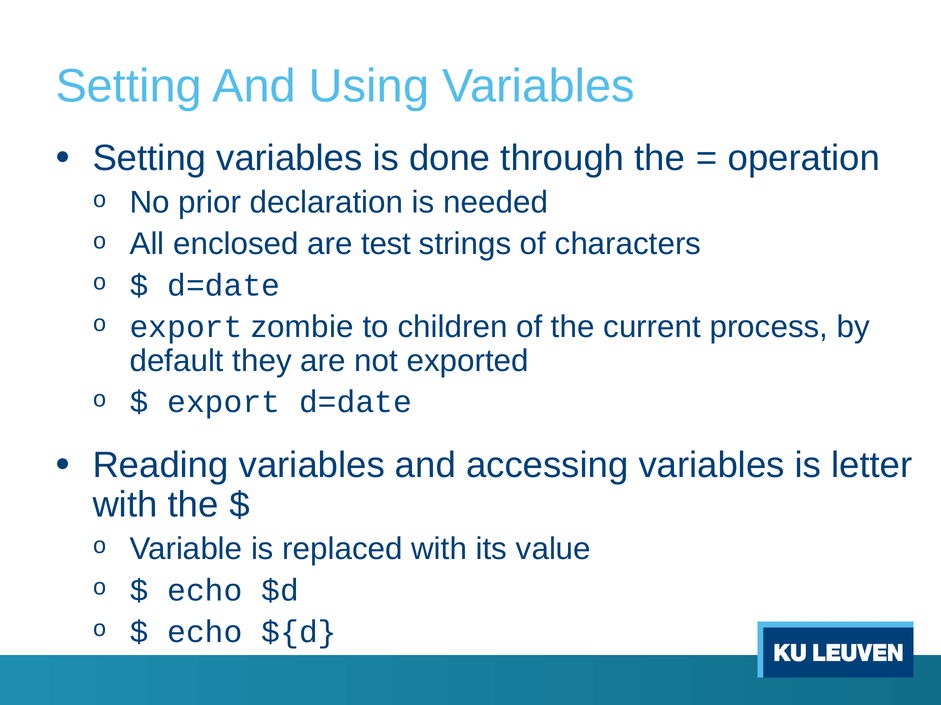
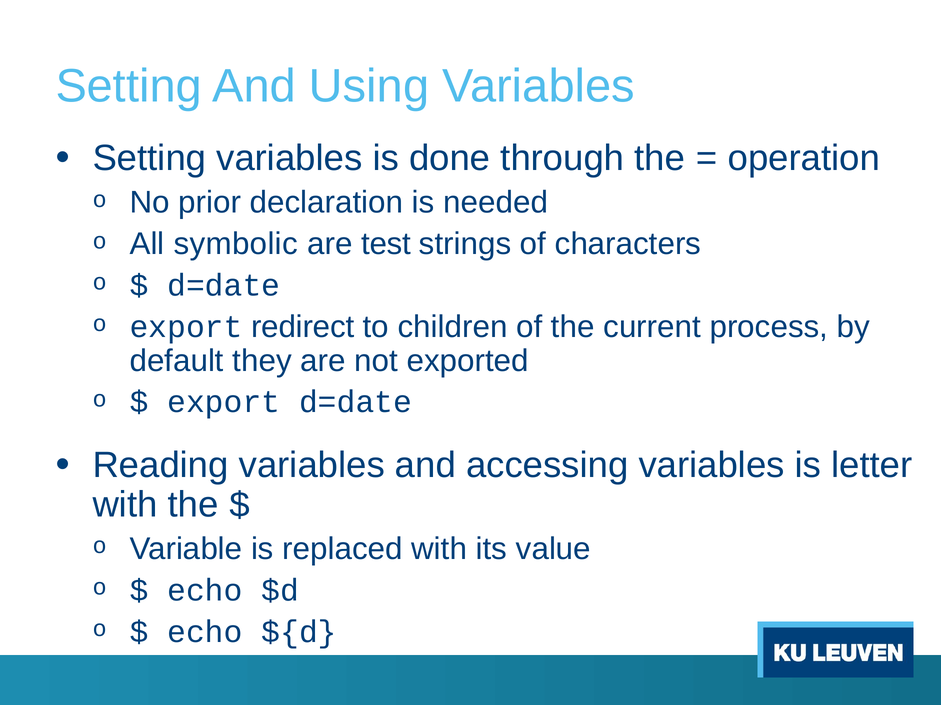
enclosed: enclosed -> symbolic (236, 244)
zombie: zombie -> redirect (303, 327)
